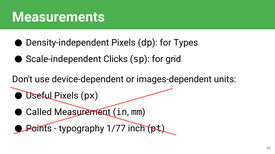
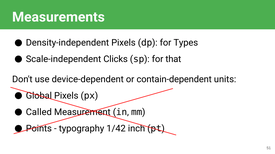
grid: grid -> that (173, 59)
images-dependent: images-dependent -> contain-dependent (174, 80)
Useful: Useful -> Global (39, 96)
1/77: 1/77 -> 1/42 (116, 129)
